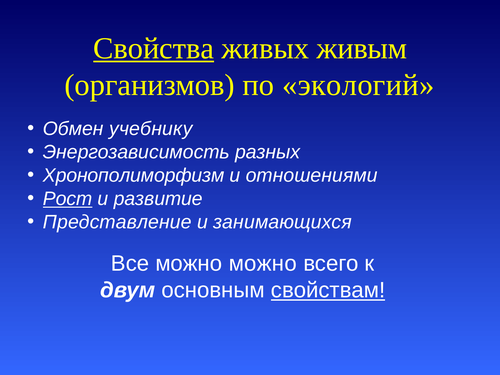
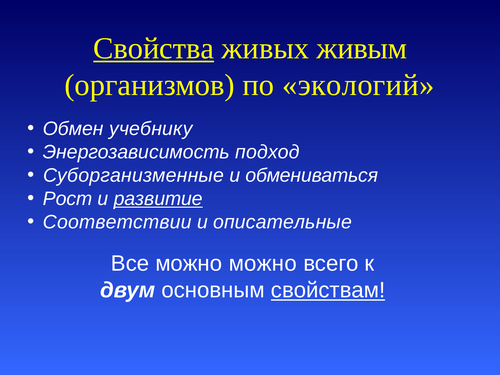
разных: разных -> подход (267, 152)
Хронополиморфизм: Хронополиморфизм -> Суборганизменные (133, 175)
отношениями: отношениями -> обмениваться (312, 175)
Рост underline: present -> none (68, 199)
развитие underline: none -> present (158, 199)
Представление: Представление -> Соответствии (117, 222)
занимающихся: занимающихся -> описательные (282, 222)
